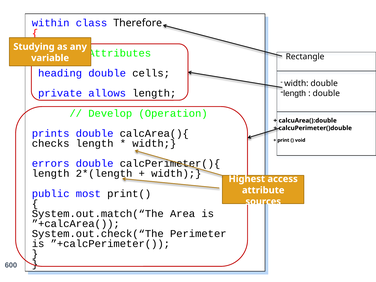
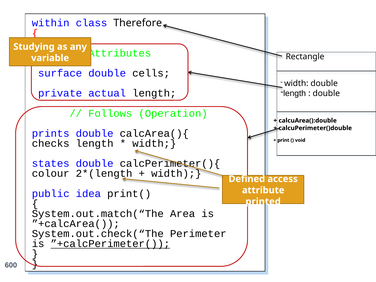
heading: heading -> surface (60, 73)
allows: allows -> actual (107, 93)
Develop: Develop -> Follows (110, 113)
errors: errors -> states (51, 163)
length: length -> colour (51, 174)
Highest: Highest -> Defined (247, 179)
most: most -> idea (88, 194)
sources: sources -> printed (263, 201)
”+calcPerimeter( underline: none -> present (110, 244)
